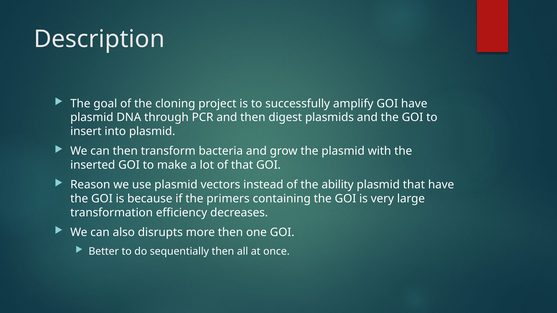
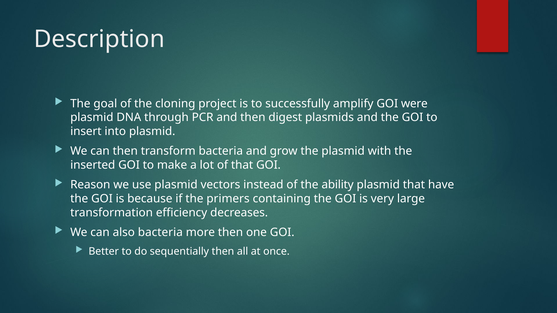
GOI have: have -> were (414, 104)
also disrupts: disrupts -> bacteria (160, 233)
